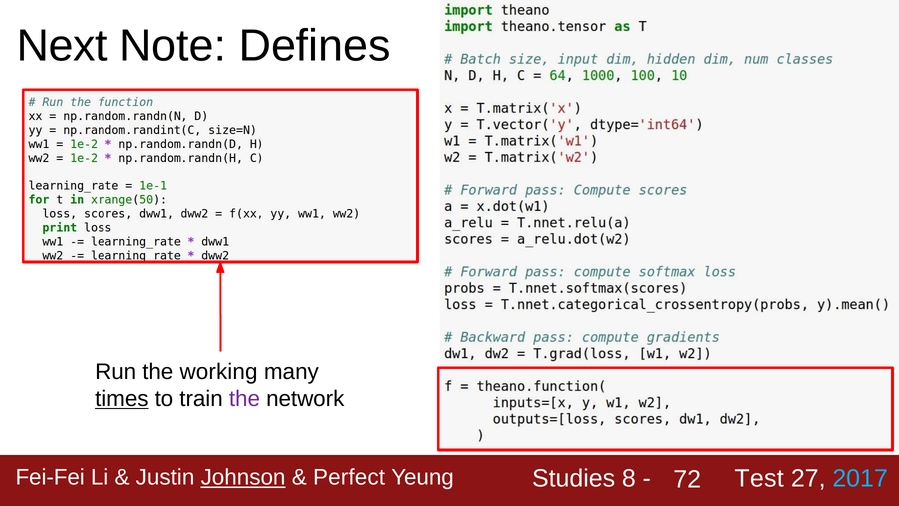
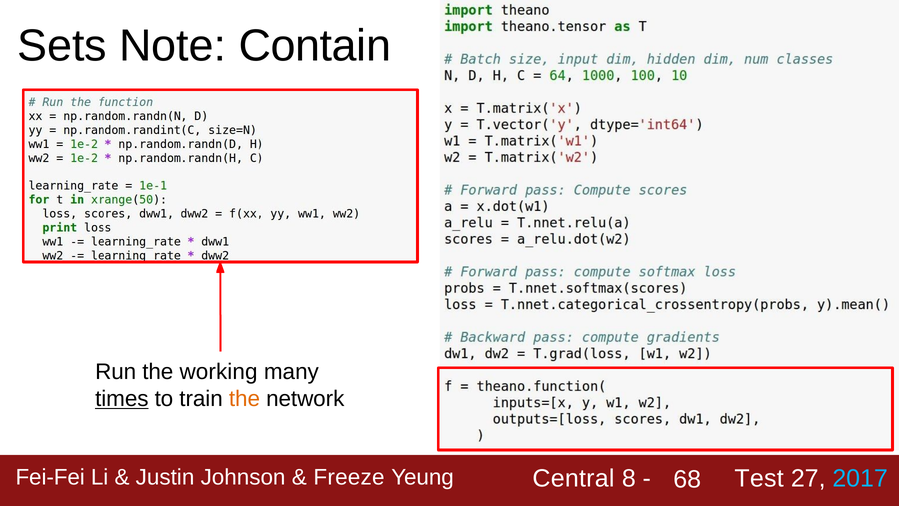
Next: Next -> Sets (62, 46)
Defines: Defines -> Contain (315, 46)
the colour: purple -> orange (244, 399)
Studies: Studies -> Central (573, 478)
Johnson underline: present -> none (243, 477)
Perfect: Perfect -> Freeze (349, 477)
72: 72 -> 68 (687, 479)
